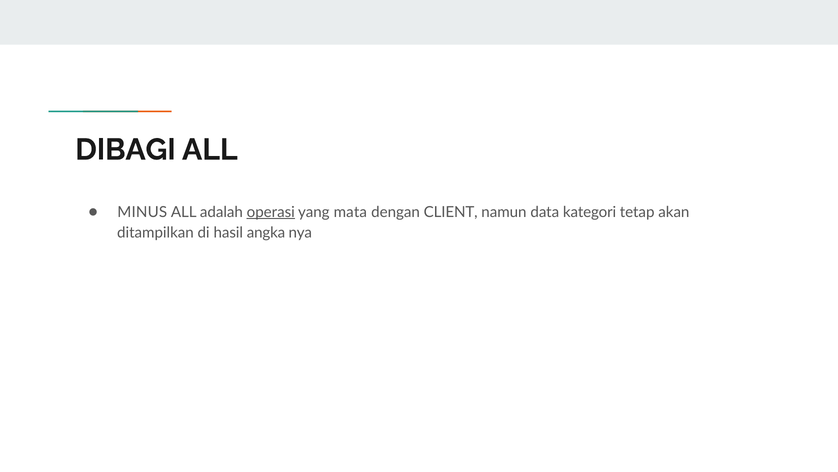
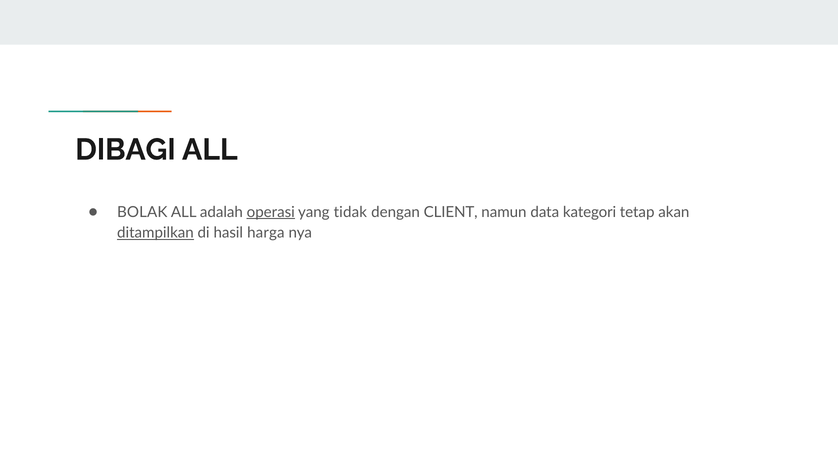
MINUS: MINUS -> BOLAK (142, 212)
mata: mata -> tidak (350, 212)
ditampilkan underline: none -> present (155, 233)
angka: angka -> harga (266, 233)
